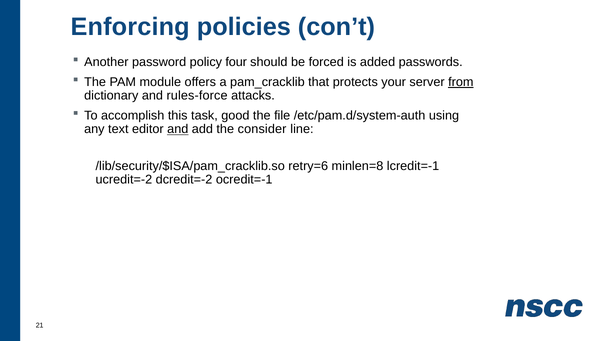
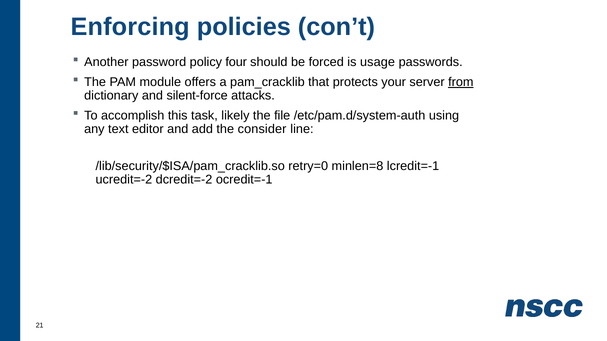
added: added -> usage (378, 62)
rules-force: rules-force -> silent-force (197, 96)
good: good -> likely (235, 116)
and underline: present -> none (178, 129)
retry=6: retry=6 -> retry=0 (308, 166)
